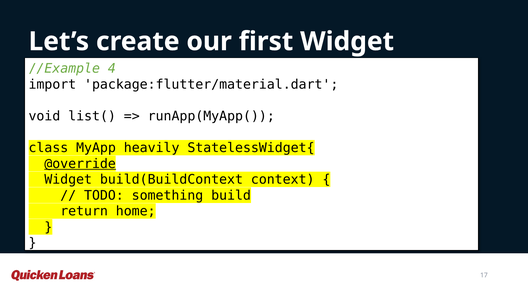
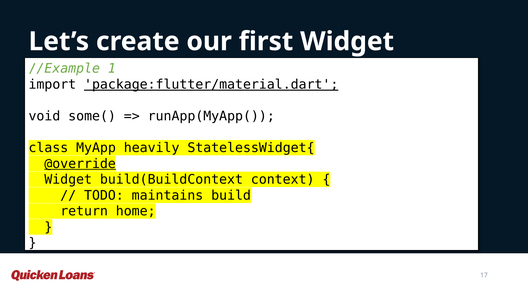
4: 4 -> 1 (112, 69)
package:flutter/material.dart underline: none -> present (211, 84)
list(: list( -> some( (92, 116)
something: something -> maintains (167, 195)
